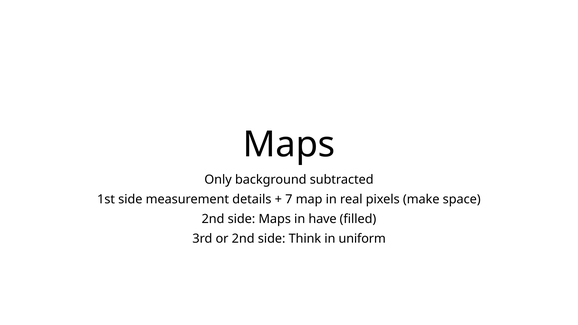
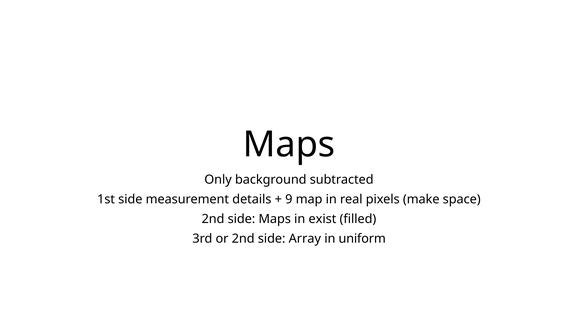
7: 7 -> 9 (289, 199)
have: have -> exist (322, 219)
Think: Think -> Array (305, 239)
